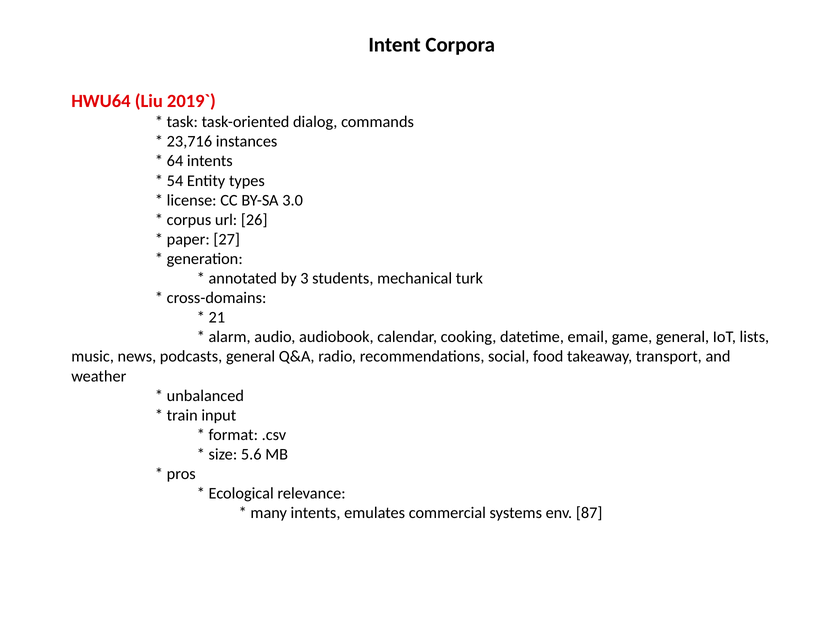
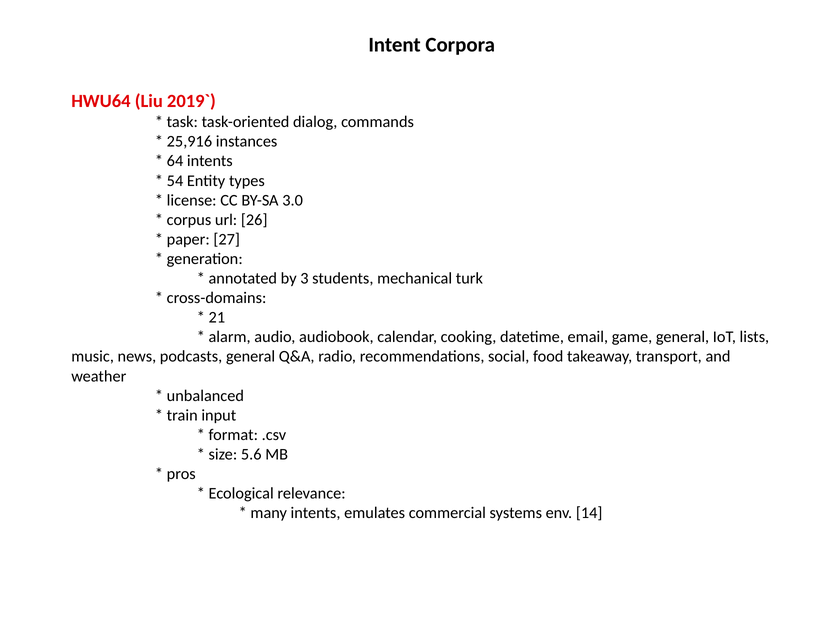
23,716: 23,716 -> 25,916 (189, 141)
87: 87 -> 14 (589, 513)
